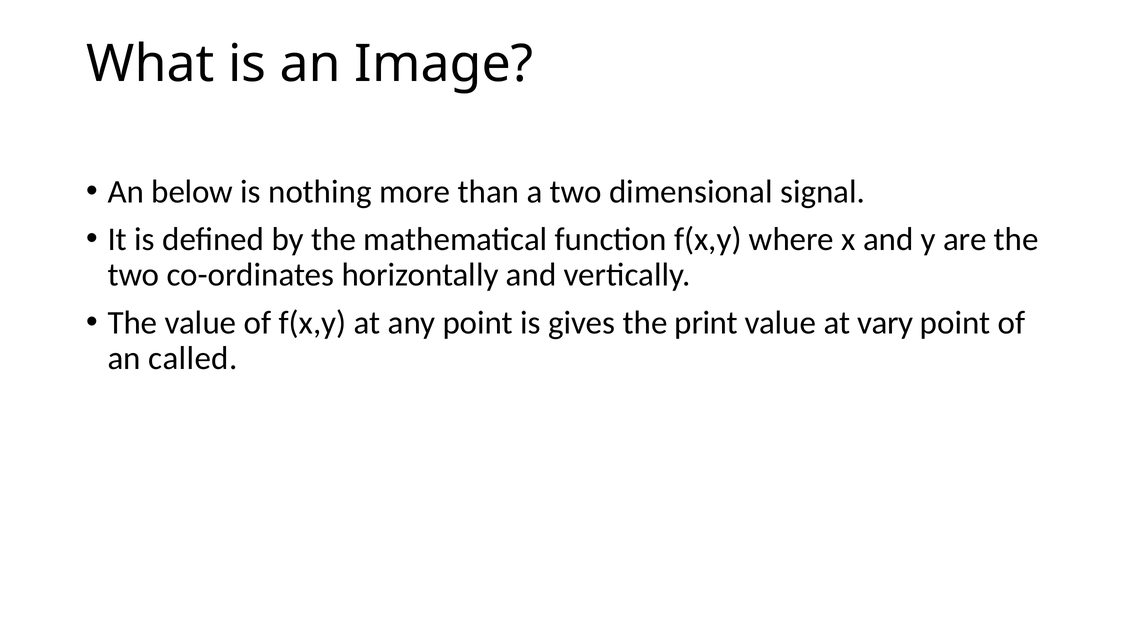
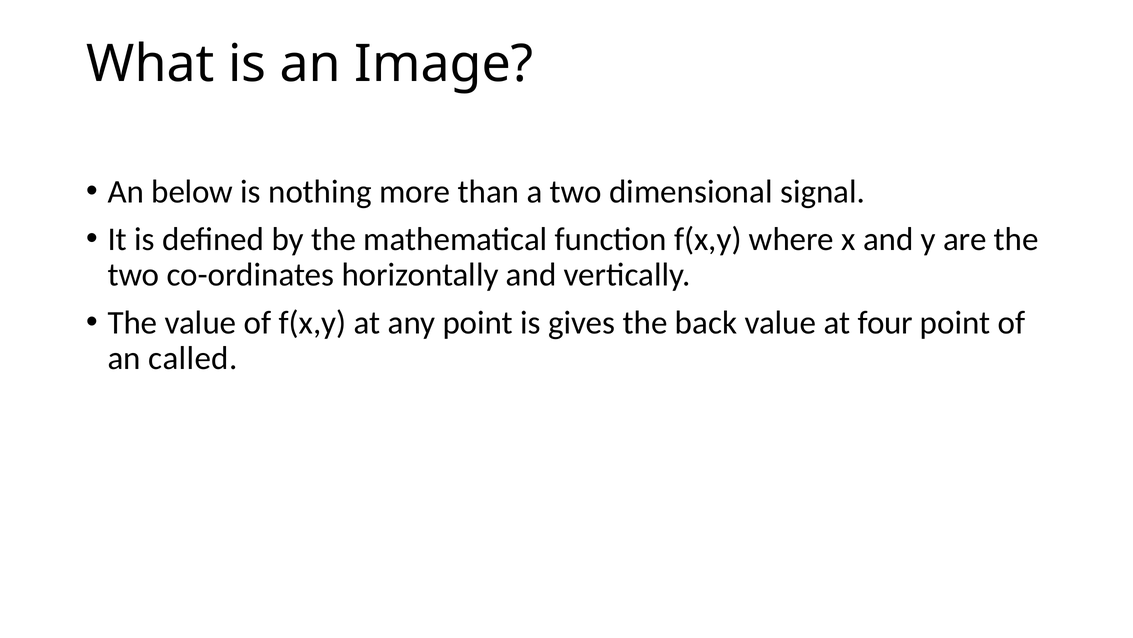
print: print -> back (706, 322)
vary: vary -> four (885, 322)
